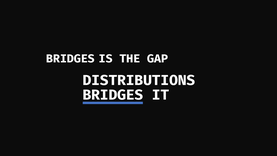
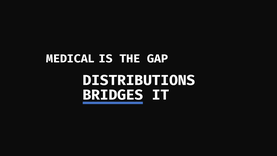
BRIDGES: BRIDGES -> MEDICAL (70, 59)
